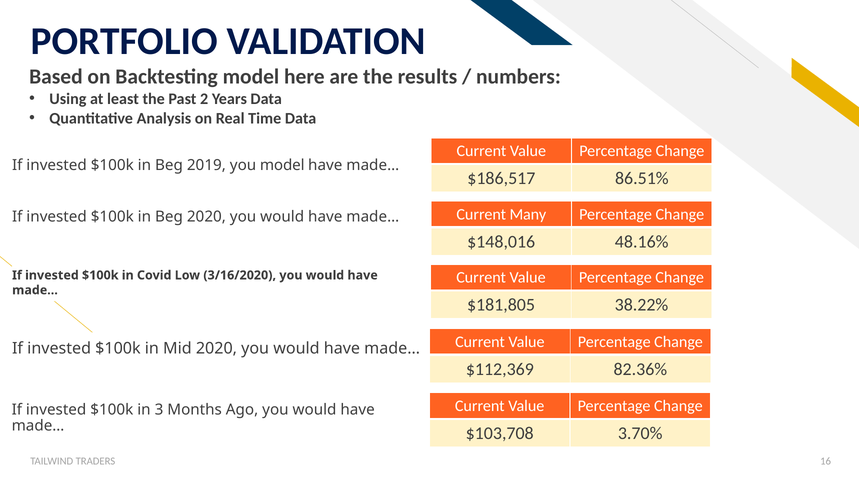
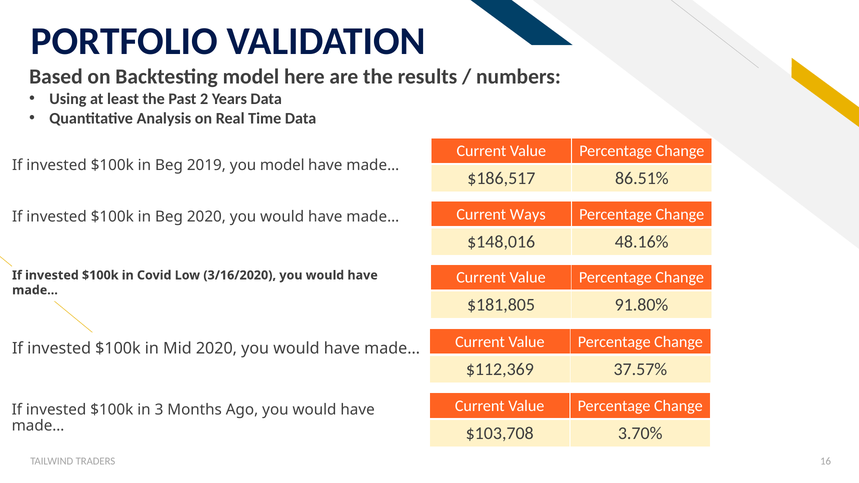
Many: Many -> Ways (528, 214)
38.22%: 38.22% -> 91.80% (641, 305)
82.36%: 82.36% -> 37.57% (640, 369)
